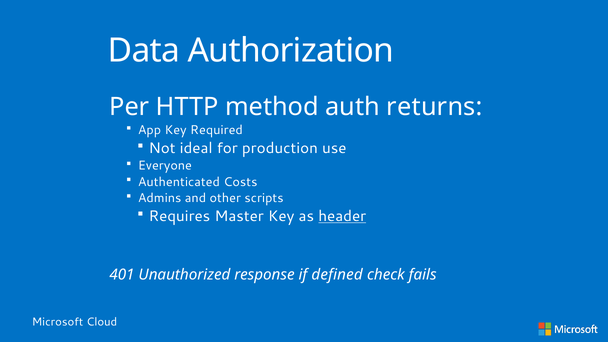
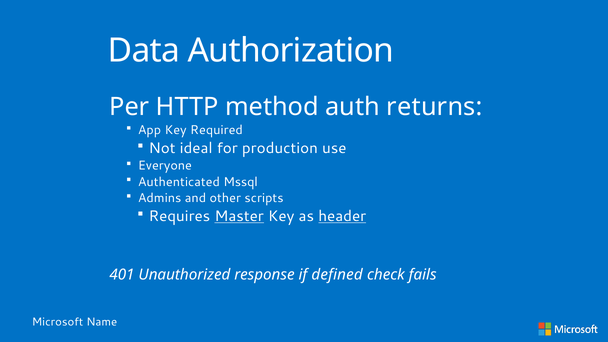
Costs: Costs -> Mssql (241, 182)
Master underline: none -> present (239, 216)
Cloud: Cloud -> Name (102, 322)
